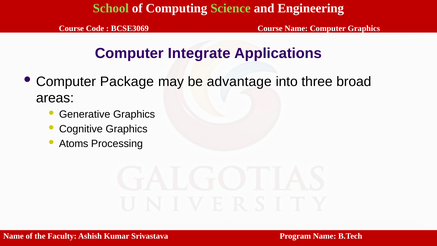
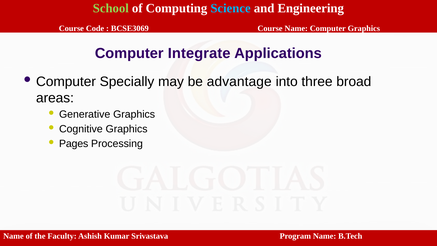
Science colour: light green -> light blue (231, 8)
Package: Package -> Specially (127, 82)
Atoms: Atoms -> Pages (74, 144)
